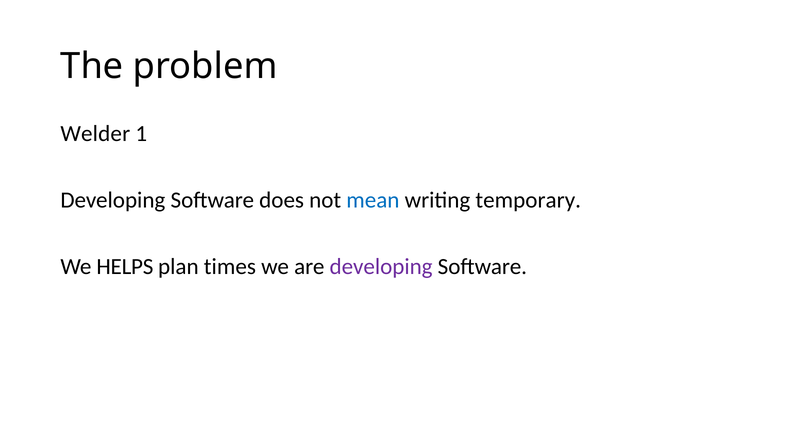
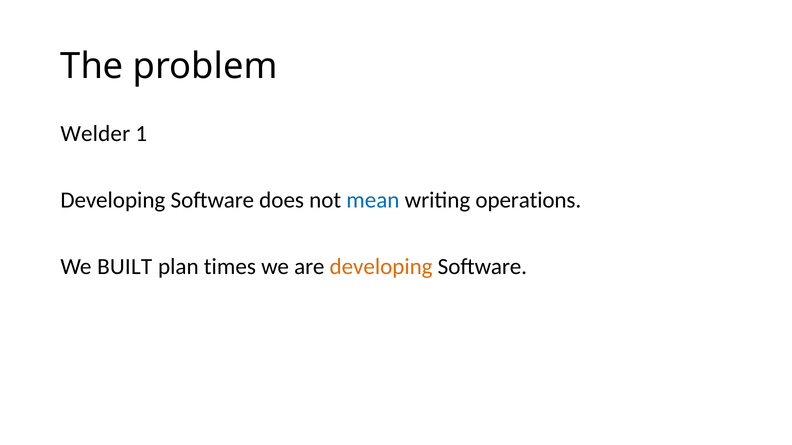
temporary: temporary -> operations (528, 200)
HELPS: HELPS -> BUILT (125, 267)
developing colour: purple -> orange (381, 267)
